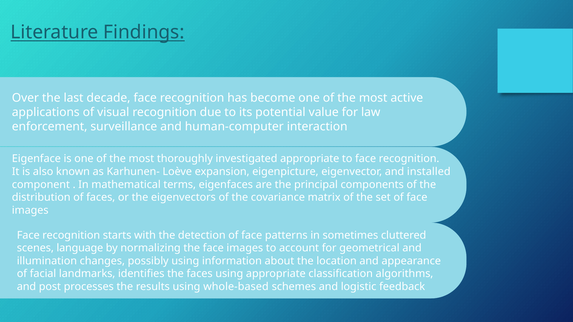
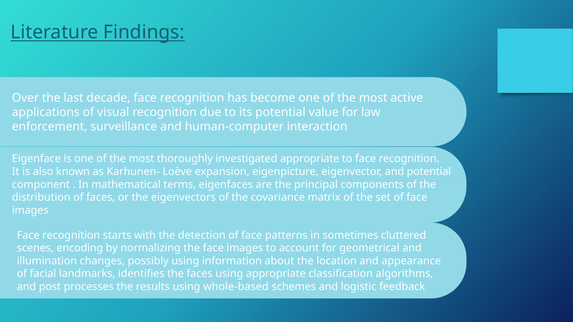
and installed: installed -> potential (429, 172)
language: language -> encoding (80, 248)
